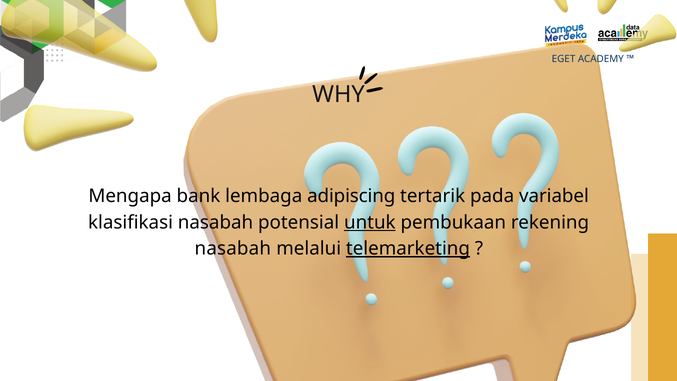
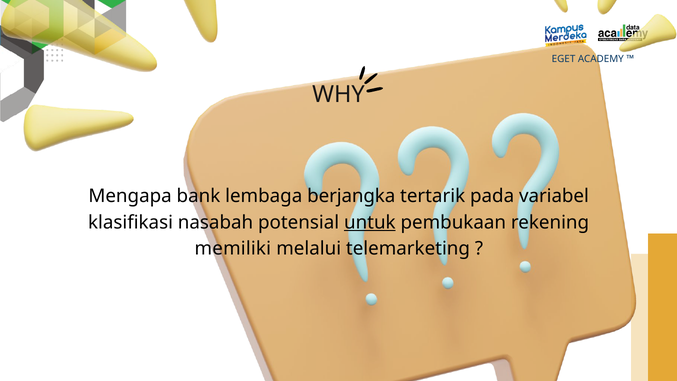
adipiscing: adipiscing -> berjangka (351, 196)
nasabah: nasabah -> memiliki (233, 249)
telemarketing underline: present -> none (408, 249)
